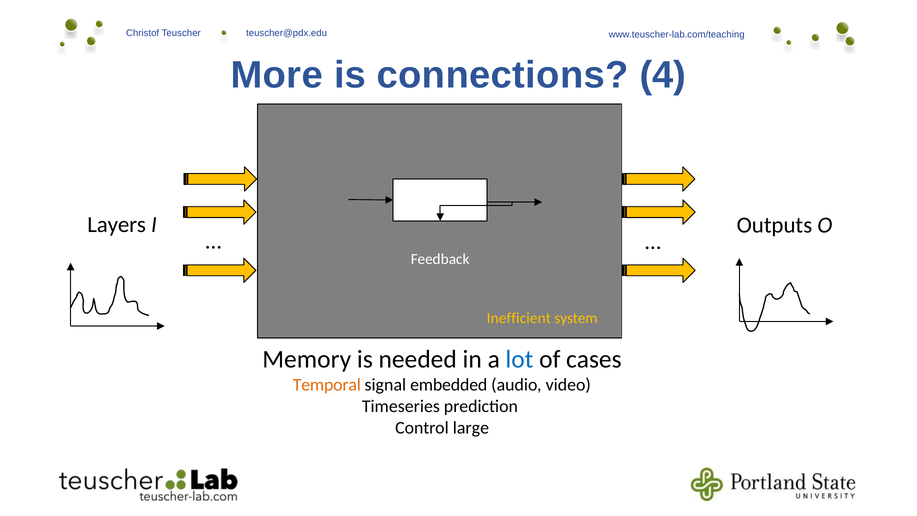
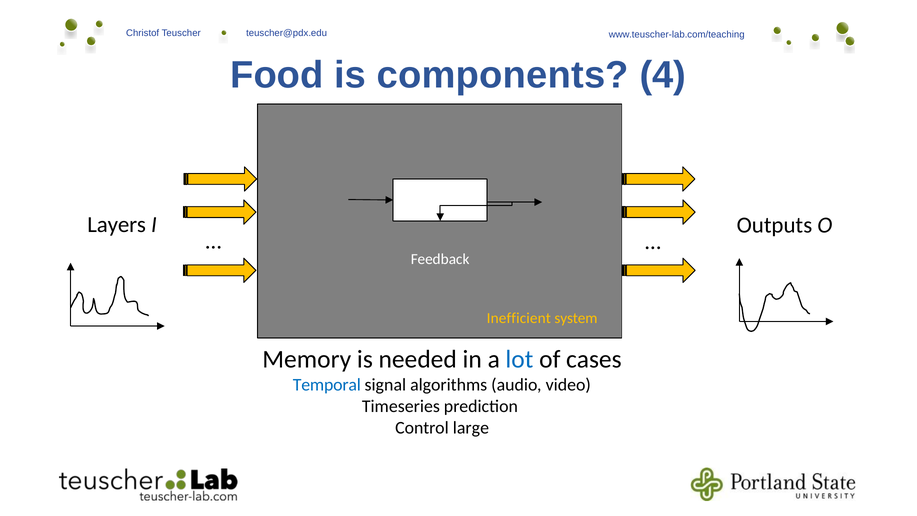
More: More -> Food (277, 75)
connections: connections -> components (503, 75)
Temporal colour: orange -> blue (327, 385)
embedded: embedded -> algorithms (449, 385)
